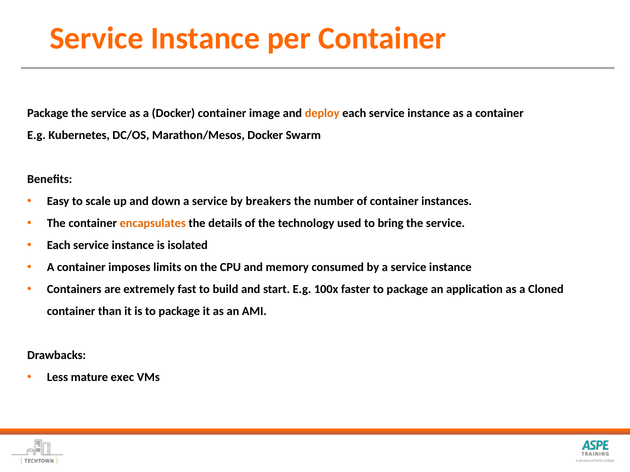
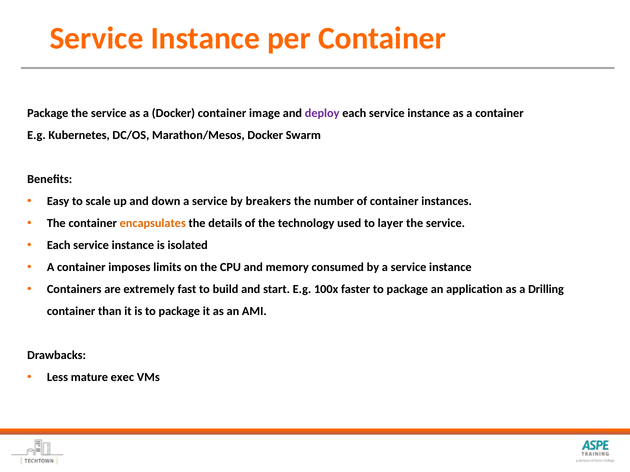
deploy colour: orange -> purple (322, 113)
bring: bring -> layer (390, 223)
Cloned: Cloned -> Drilling (546, 290)
